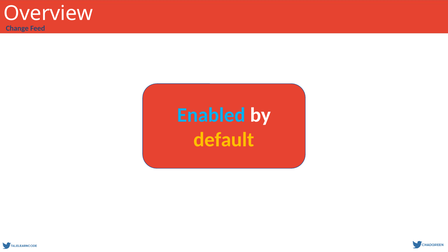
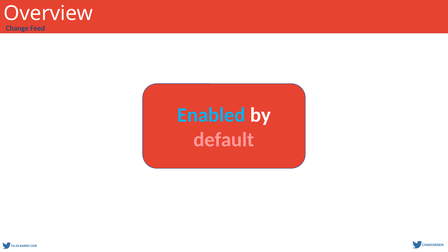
default colour: yellow -> pink (224, 140)
